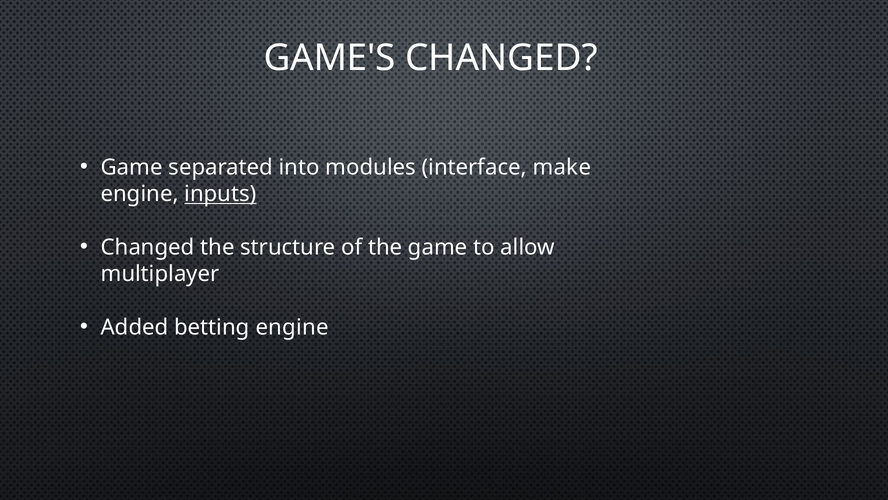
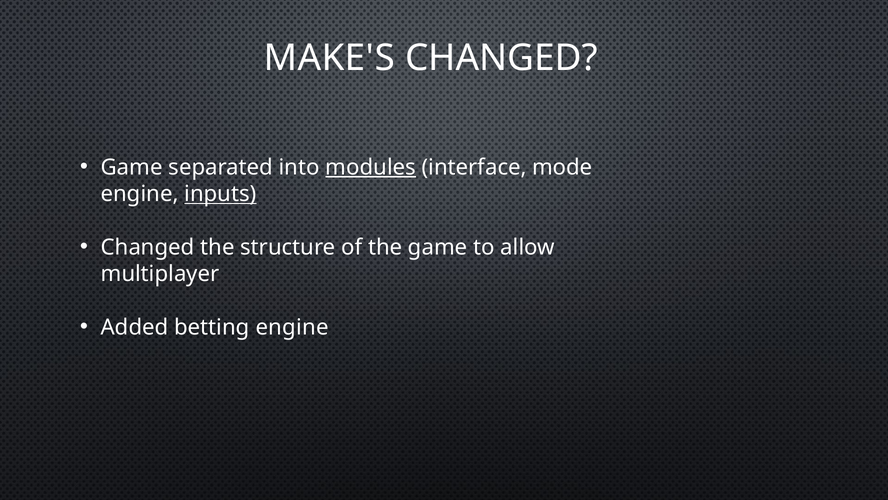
GAME'S: GAME'S -> MAKE'S (329, 58)
modules underline: none -> present (371, 167)
make: make -> mode (562, 167)
